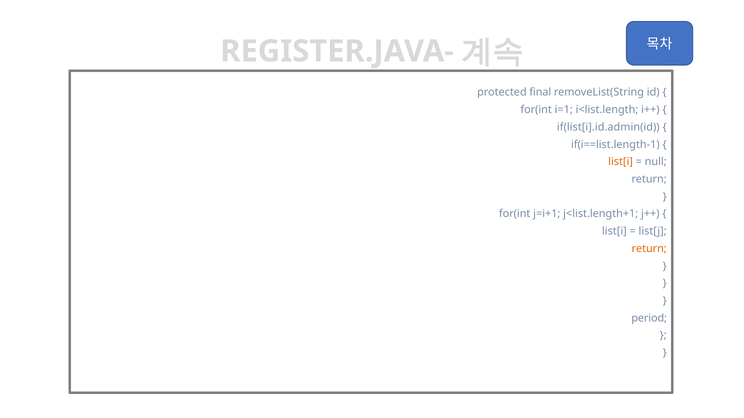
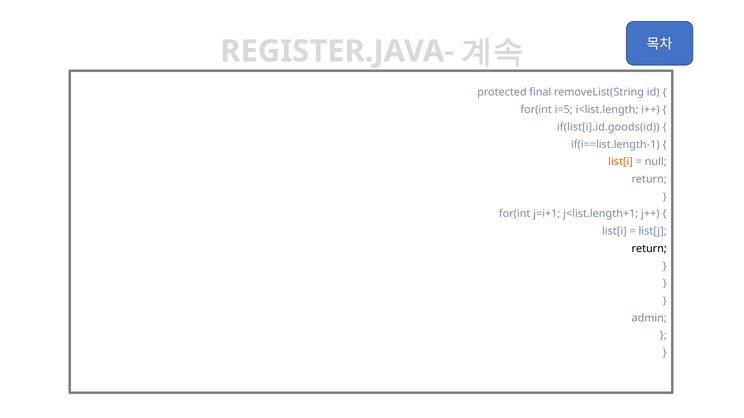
i=1: i=1 -> i=5 (564, 110)
if(list[i].id.admin(id: if(list[i].id.admin(id -> if(list[i].id.goods(id (608, 127)
return colour: orange -> black (649, 249)
period: period -> admin (649, 318)
